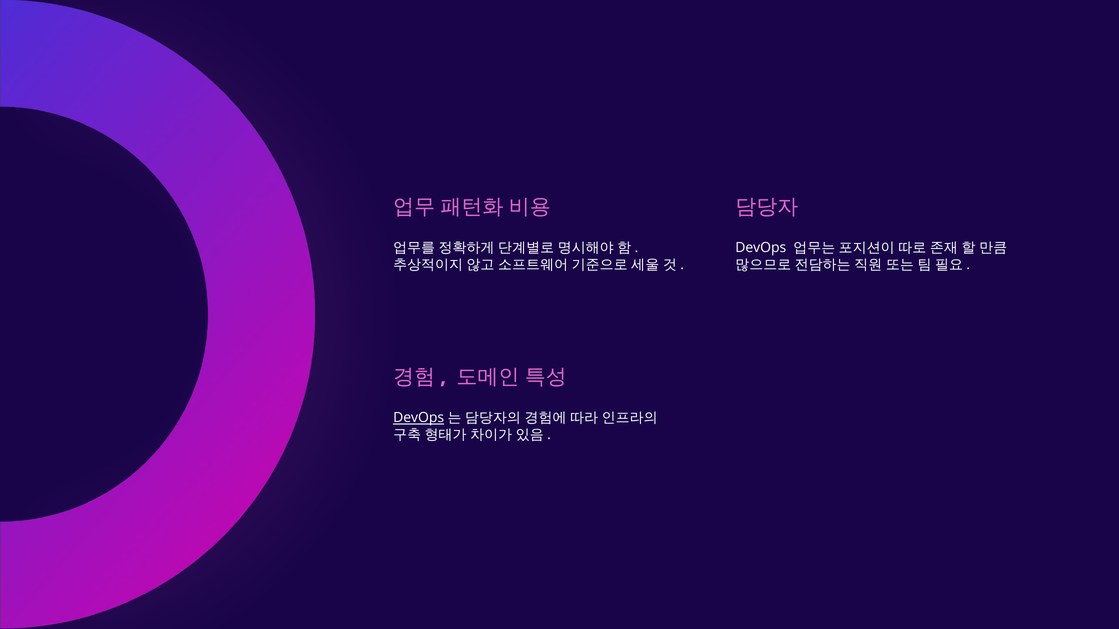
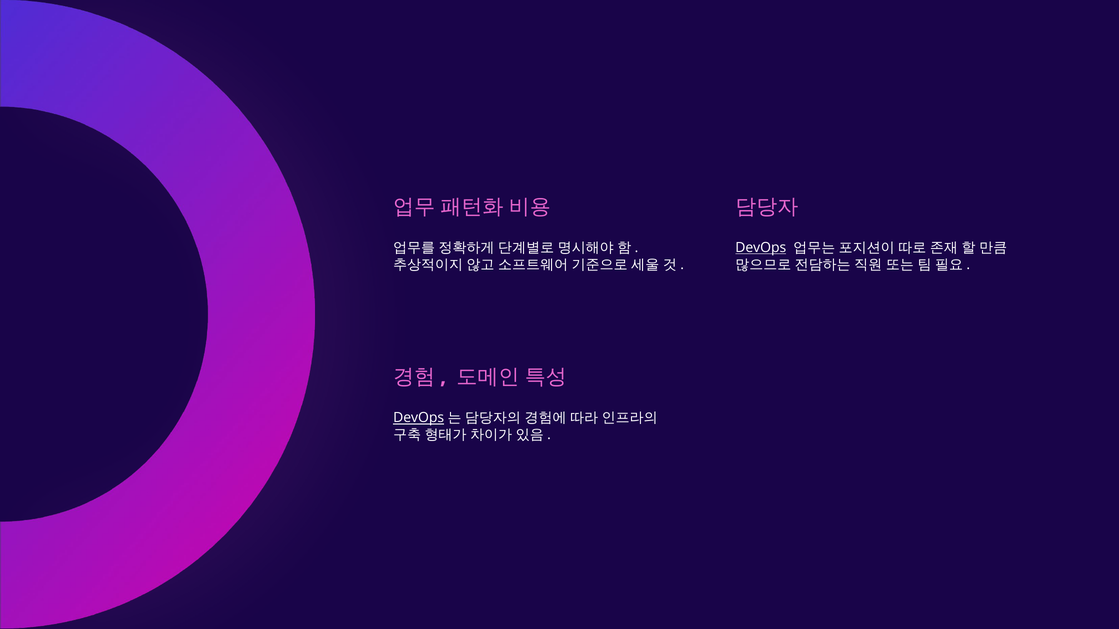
DevOps underline: none -> present (761, 248)
